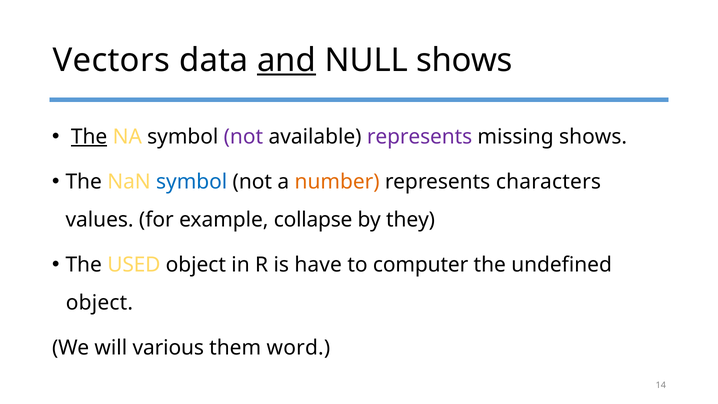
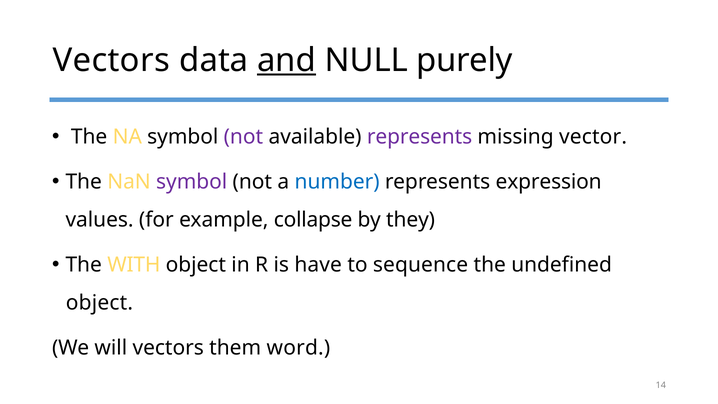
NULL shows: shows -> purely (464, 60)
The underline: present -> none (89, 137)
missing shows: shows -> vector (593, 137)
symbol colour: blue -> purple (192, 182)
number colour: orange -> blue (337, 182)
characters: characters -> expression (549, 182)
USED: USED -> WITH (134, 265)
computer: computer -> sequence (421, 265)
will various: various -> vectors (168, 348)
